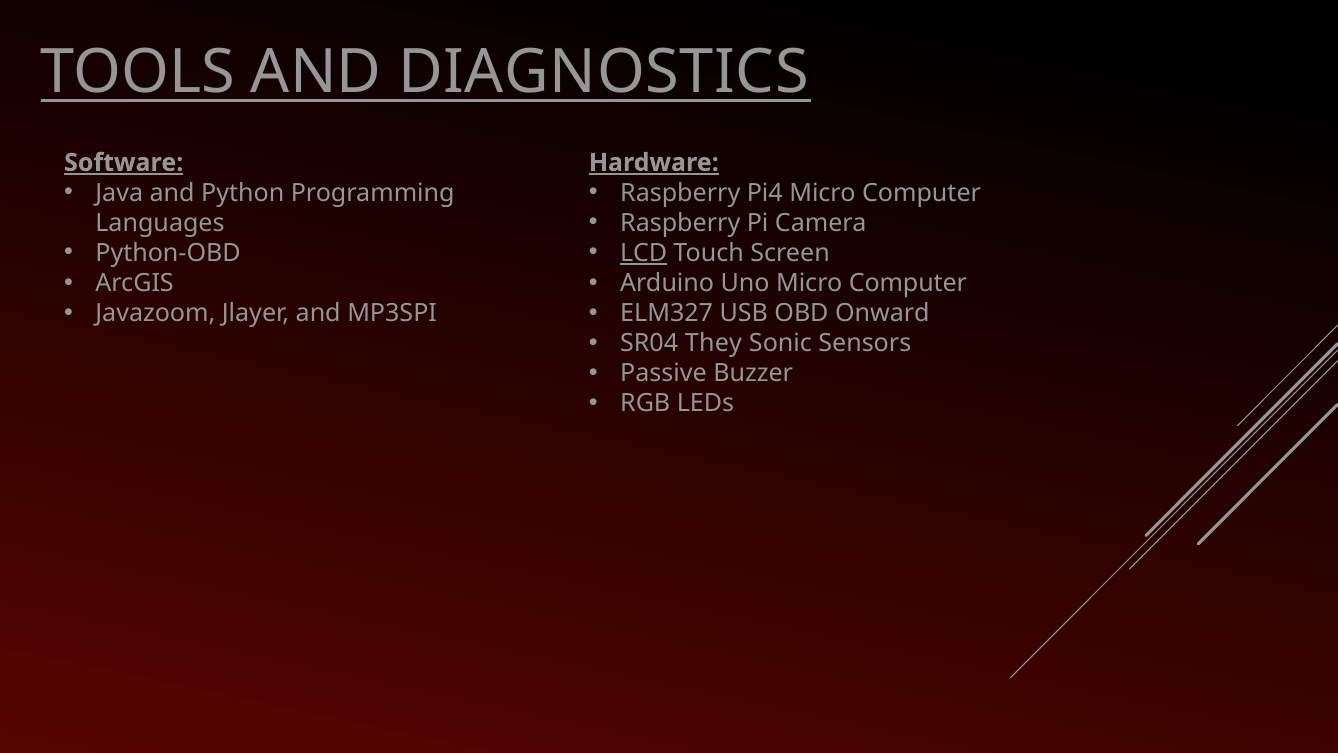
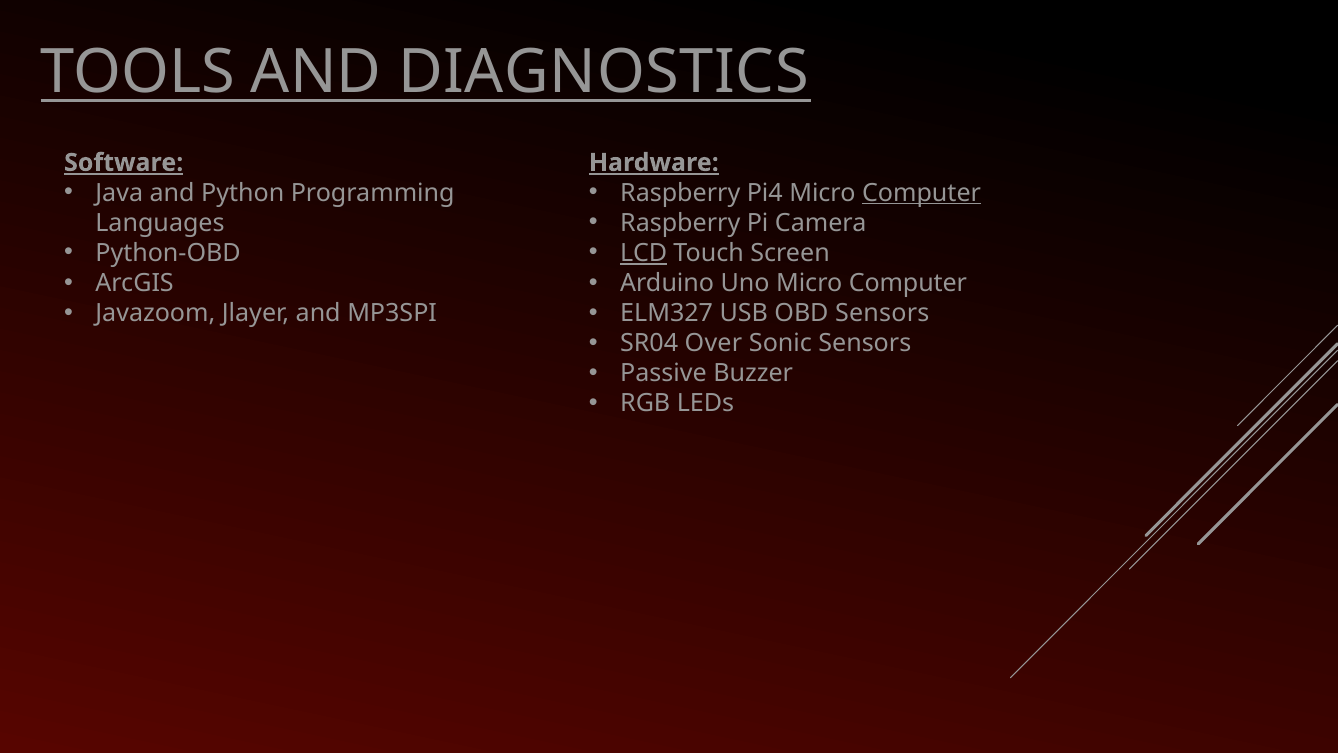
Computer underline: none -> present (922, 193)
OBD Onward: Onward -> Sensors (882, 313)
They: They -> Over (713, 343)
